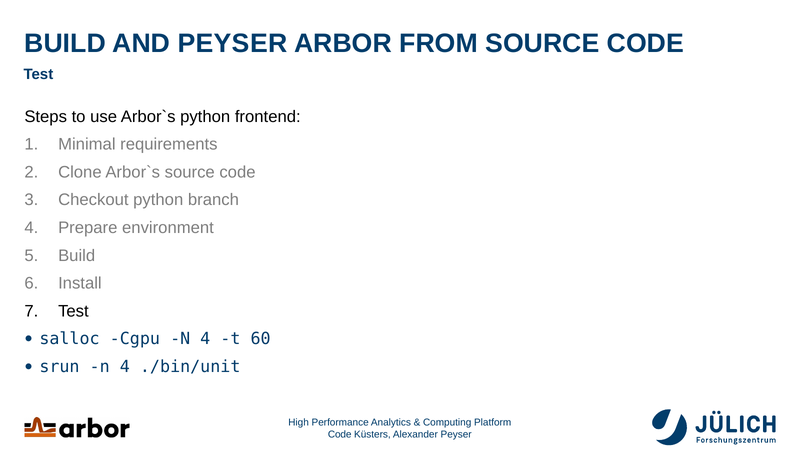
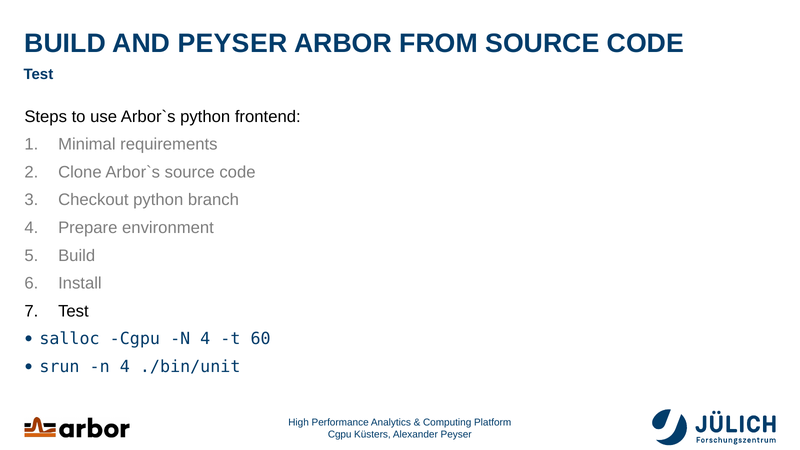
Code: Code -> Cgpu (340, 434)
